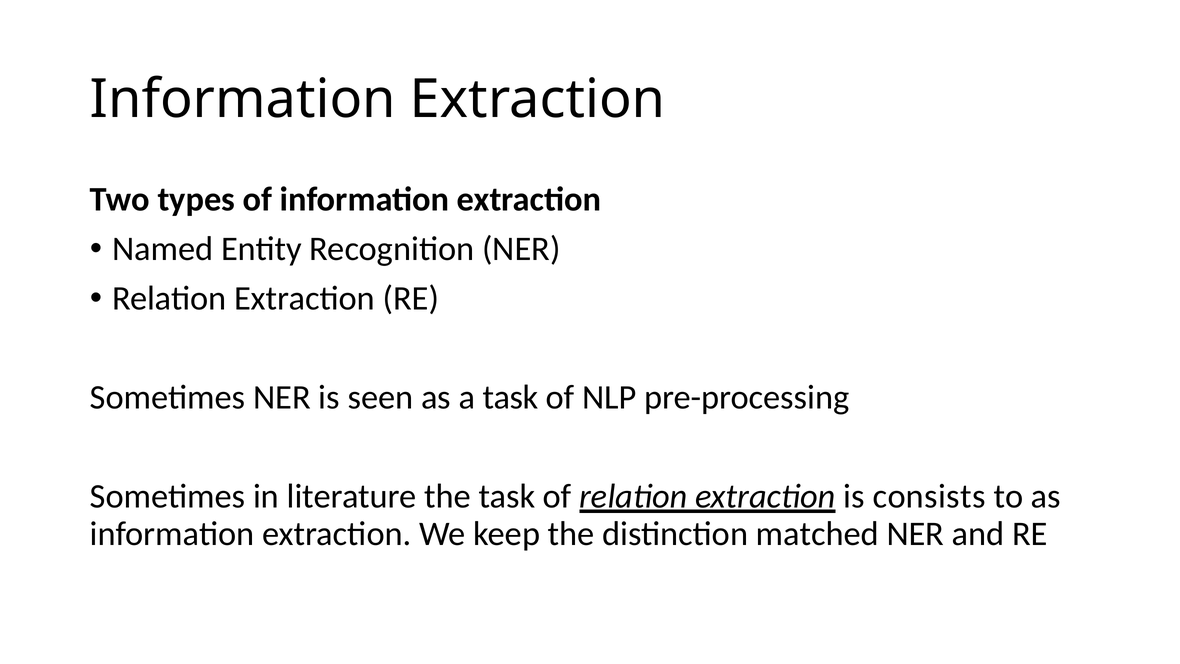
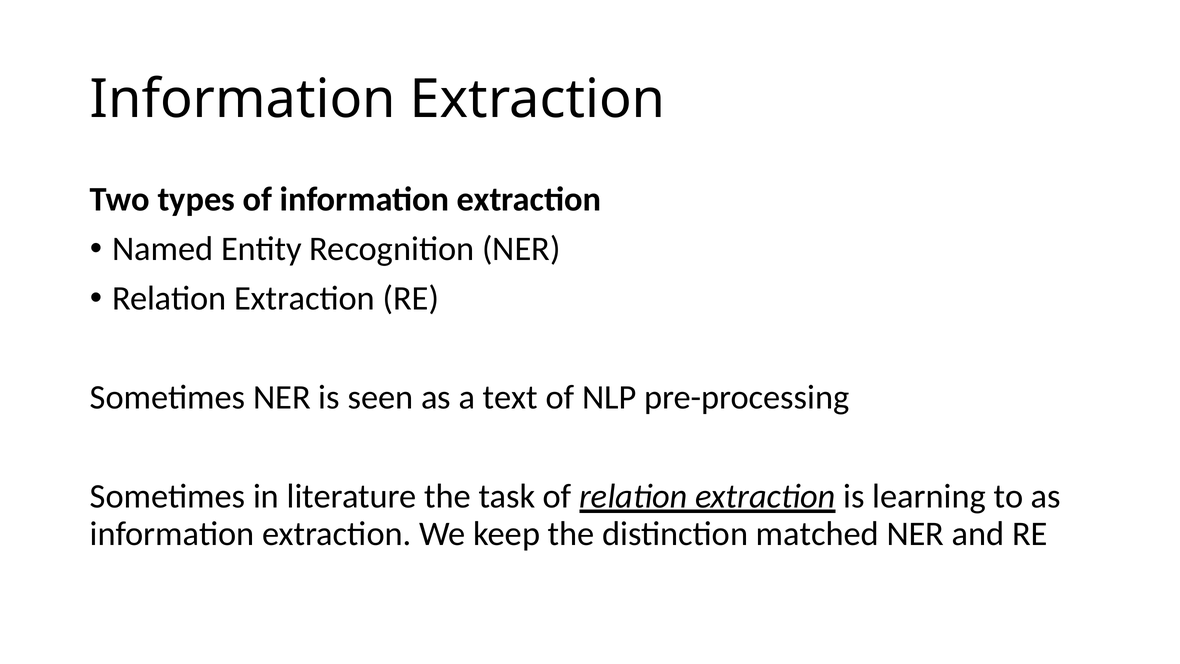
a task: task -> text (510, 397)
consists: consists -> learning (929, 496)
